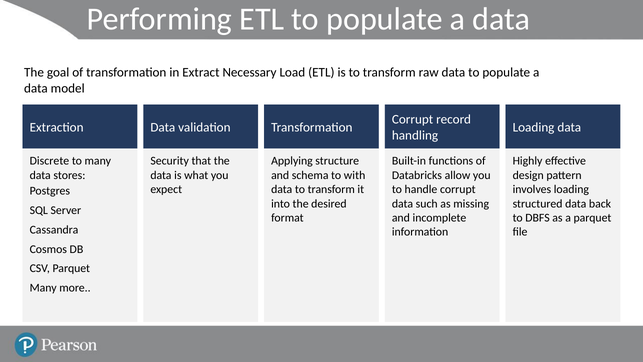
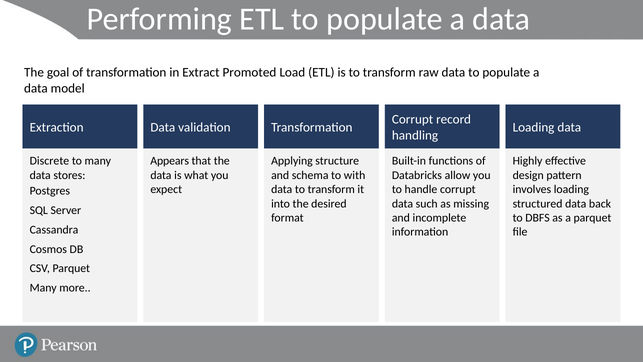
Necessary: Necessary -> Promoted (249, 73)
Security: Security -> Appears (170, 161)
